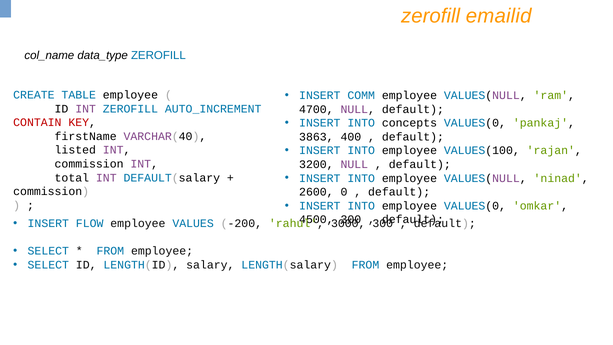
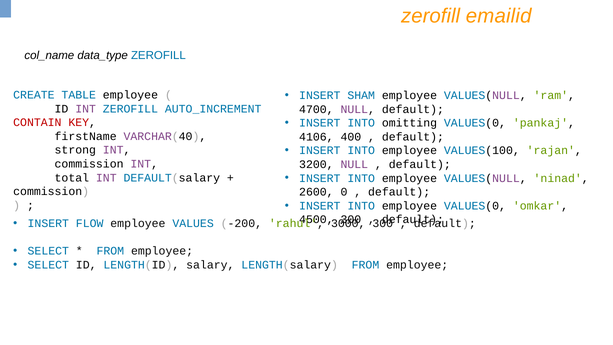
COMM: COMM -> SHAM (361, 95)
concepts: concepts -> omitting (409, 123)
3863: 3863 -> 4106 (316, 137)
listed: listed -> strong (75, 150)
